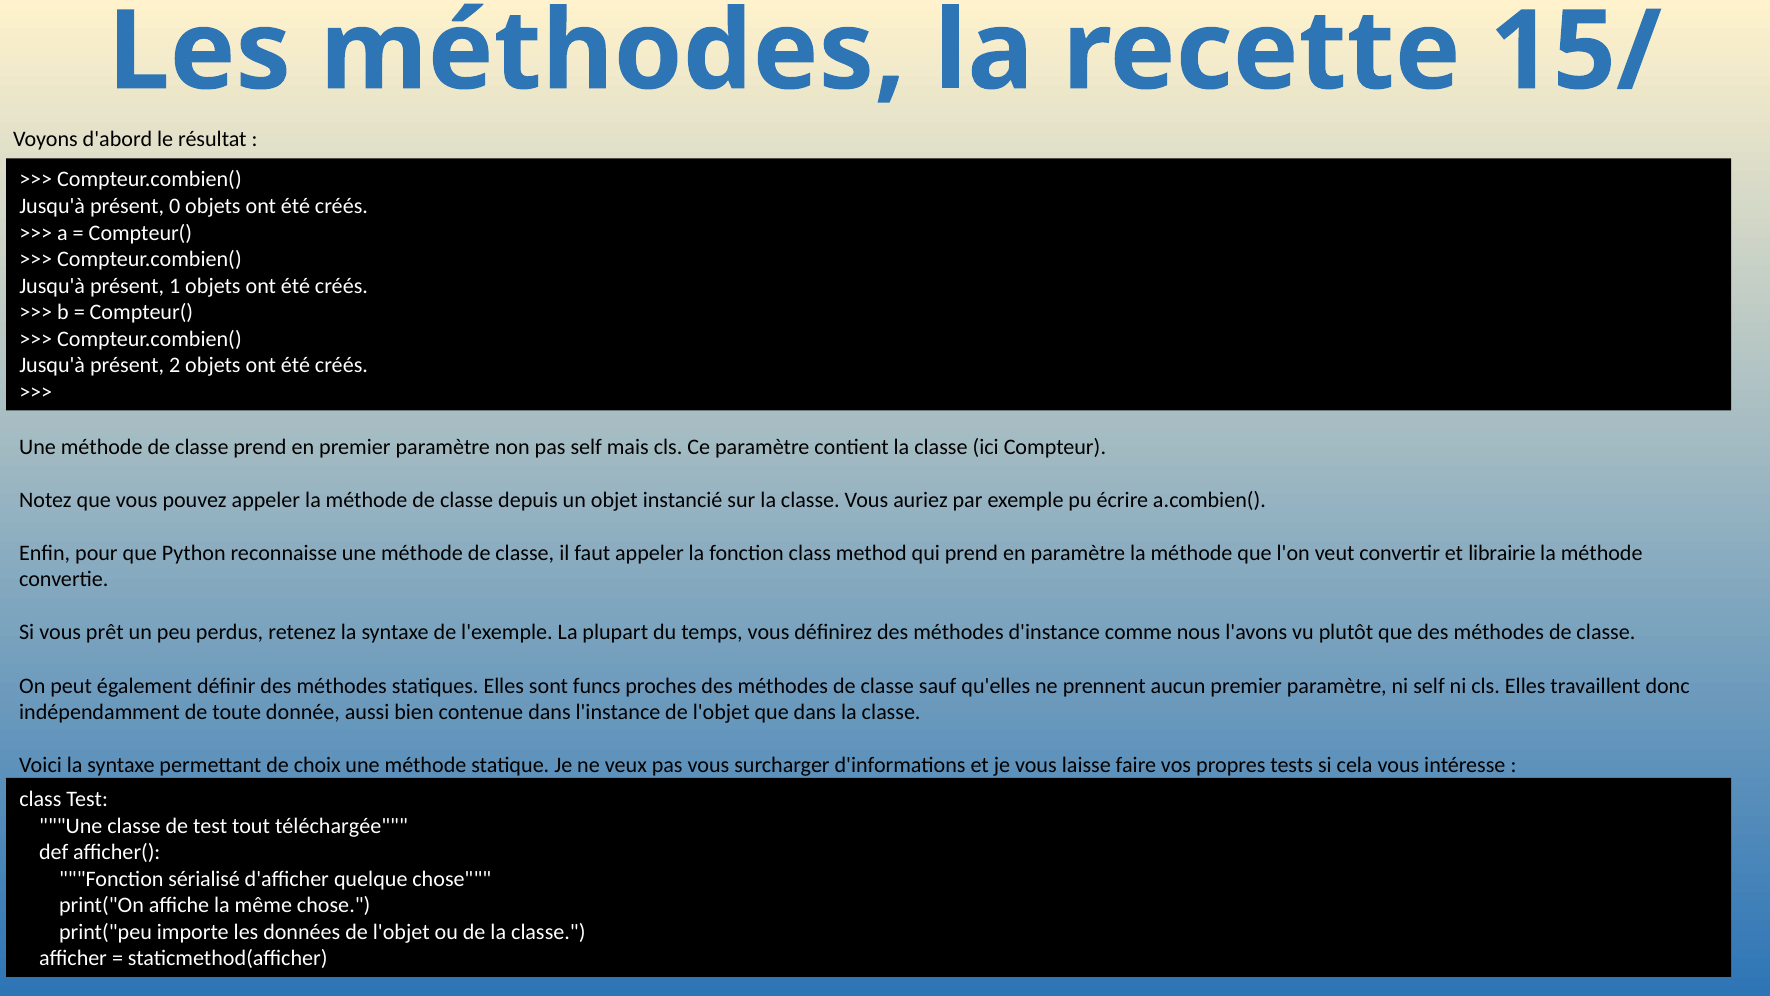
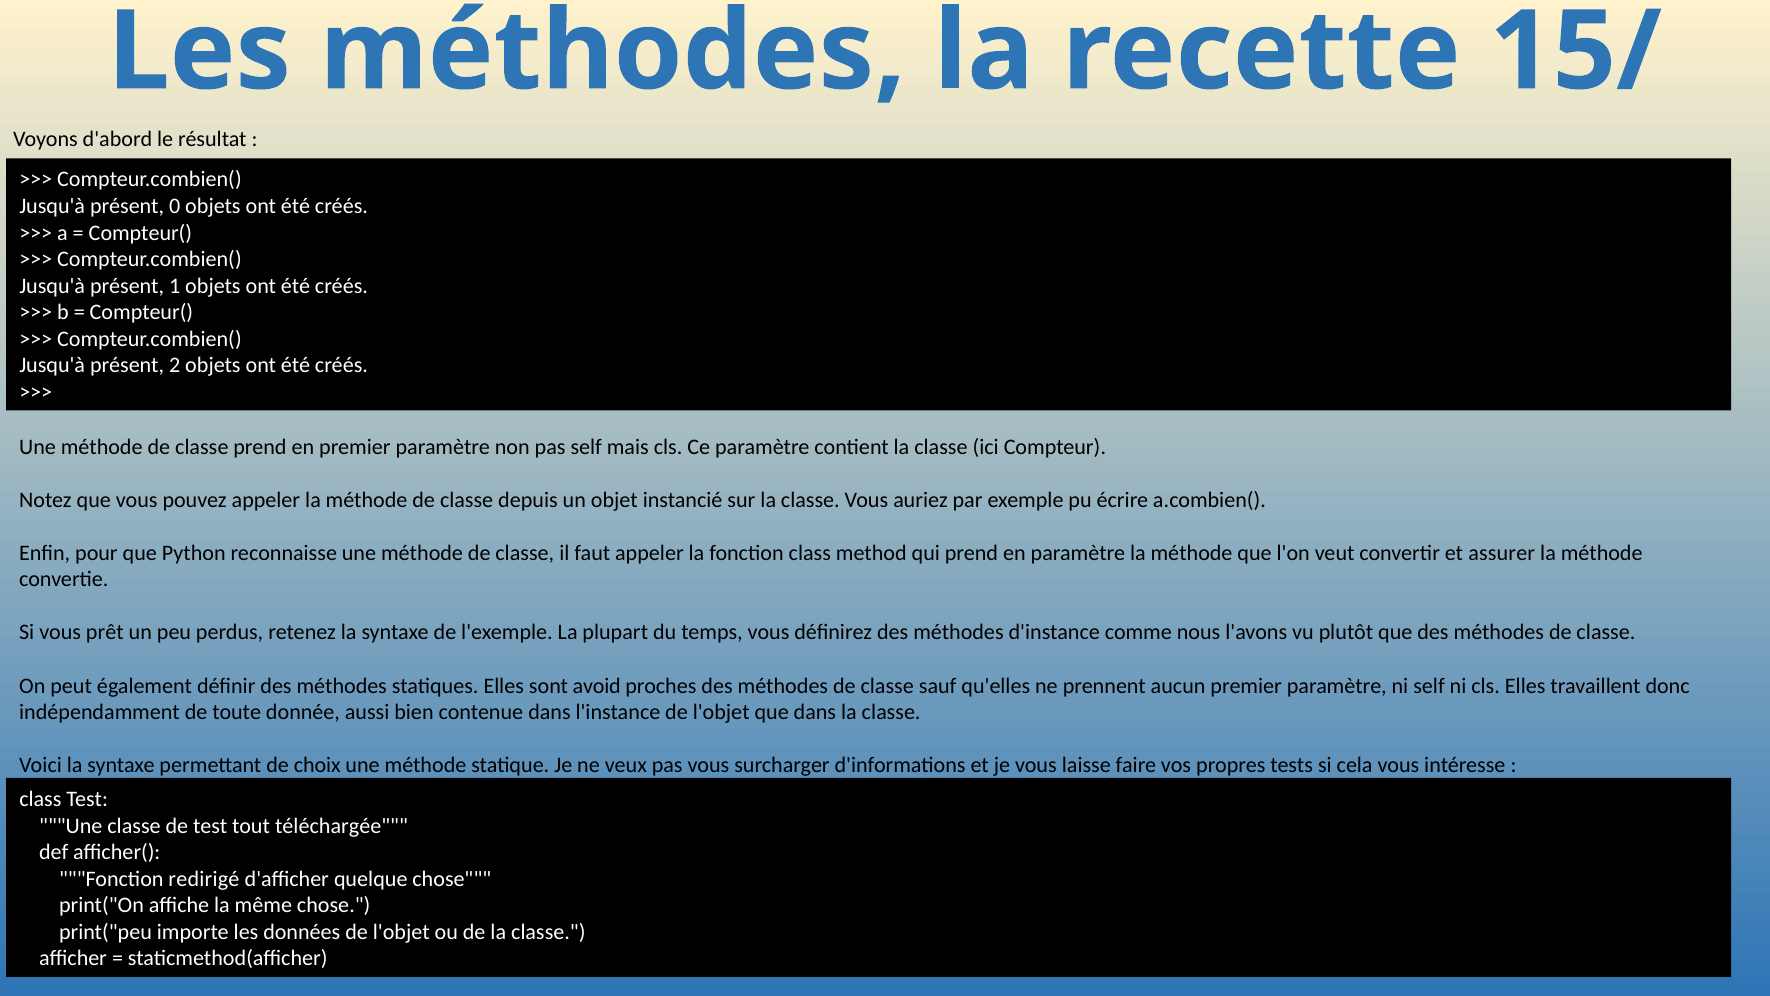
librairie: librairie -> assurer (1502, 553)
funcs: funcs -> avoid (597, 686)
sérialisé: sérialisé -> redirigé (204, 879)
